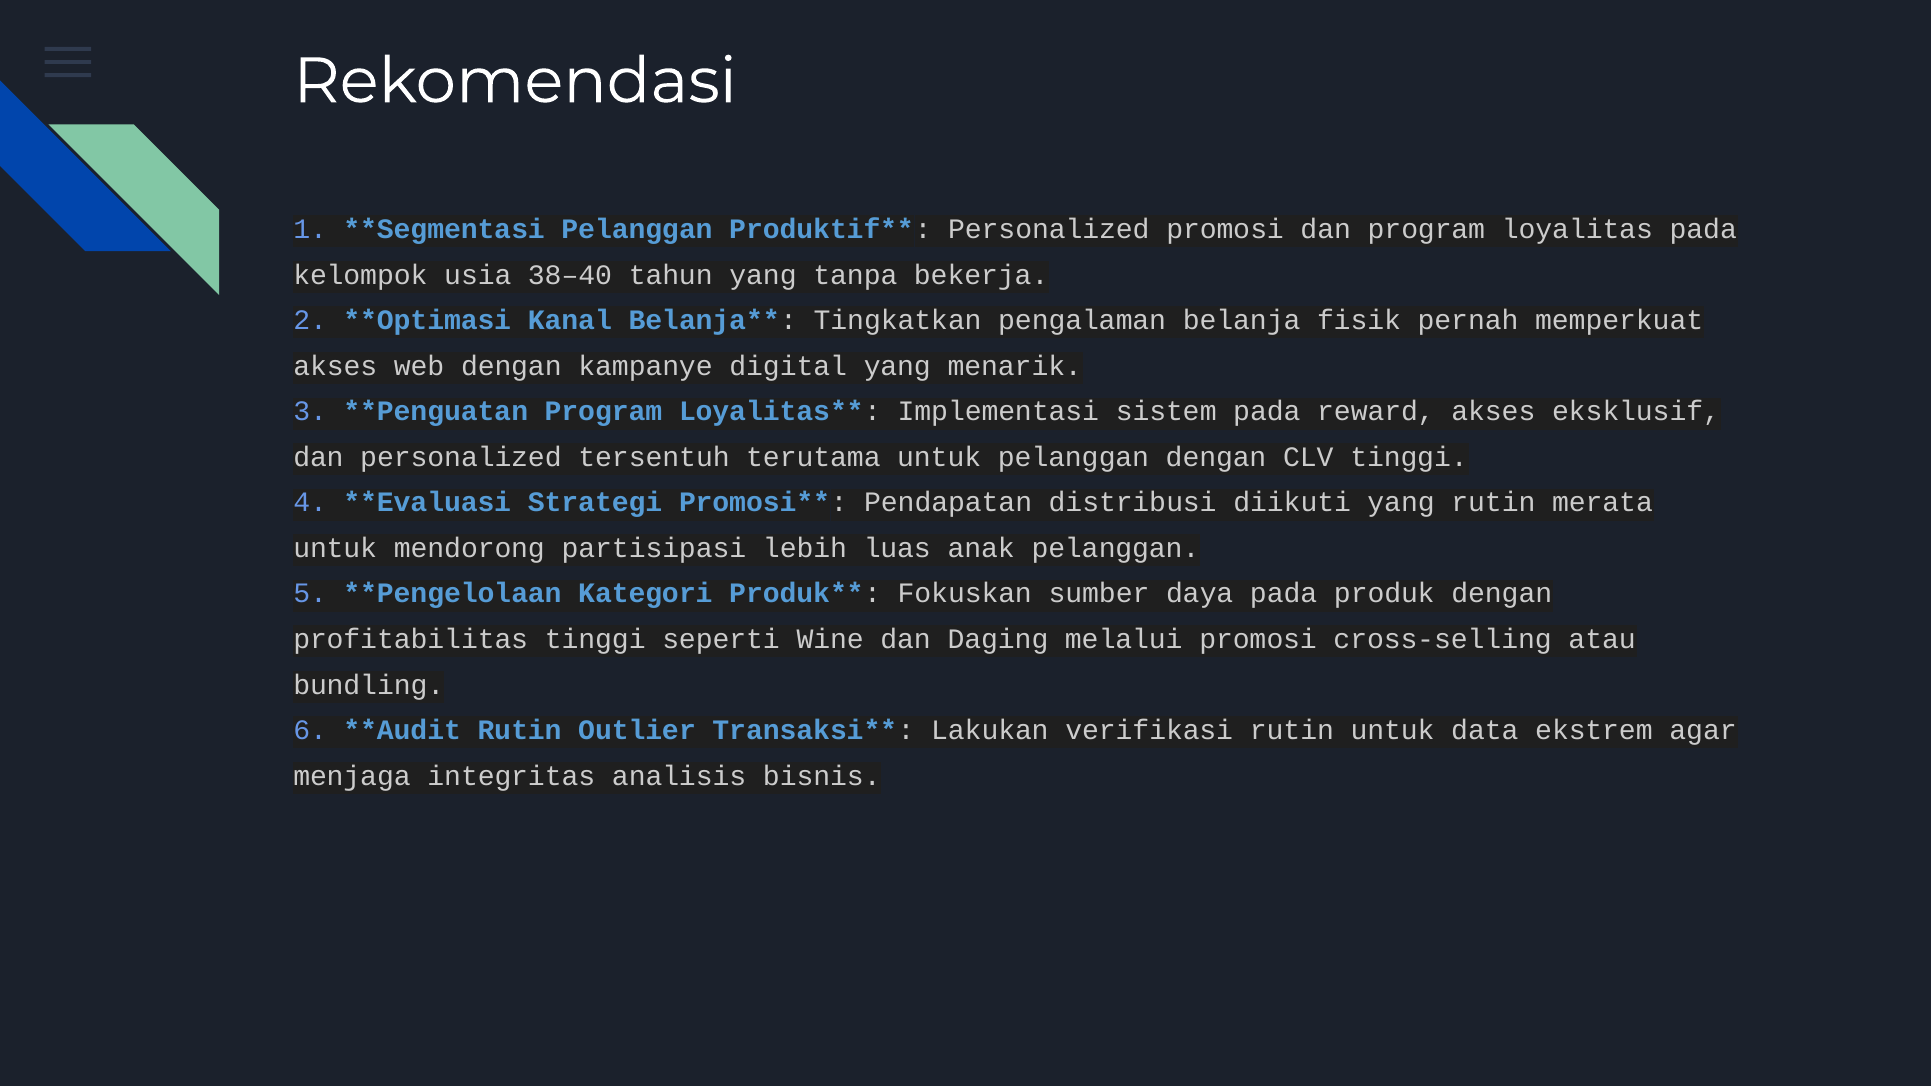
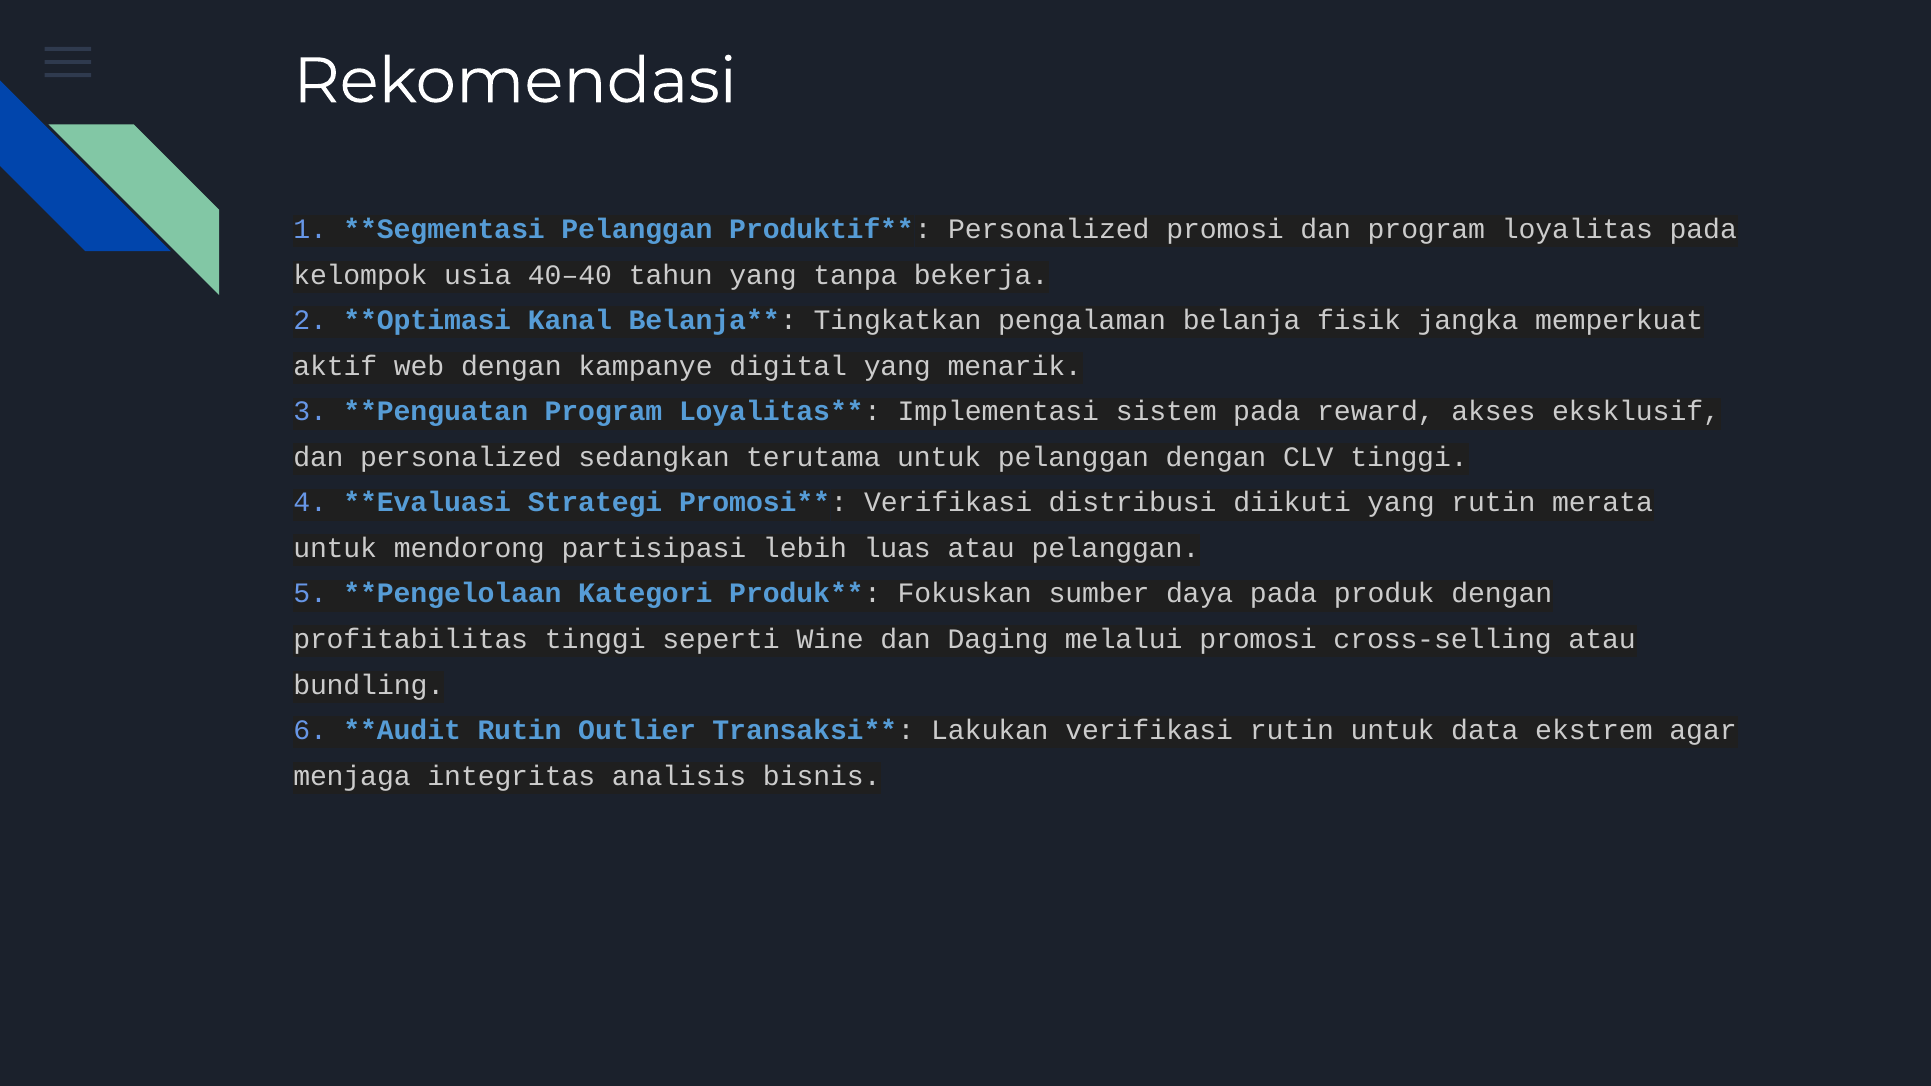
38–40: 38–40 -> 40–40 (570, 275)
pernah: pernah -> jangka (1468, 321)
akses: akses -> aktif (335, 366)
tersentuh: tersentuh -> sedangkan (654, 457)
Pendapatan: Pendapatan -> Verifikasi (948, 503)
luas anak: anak -> atau (981, 548)
